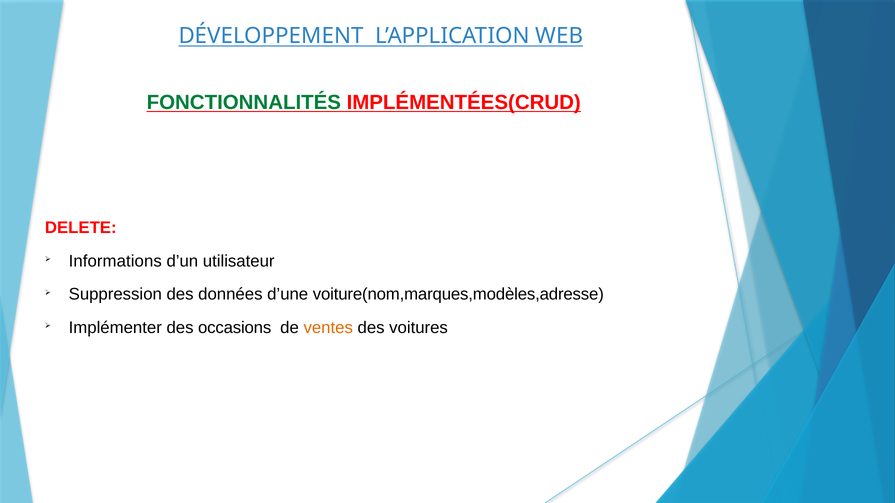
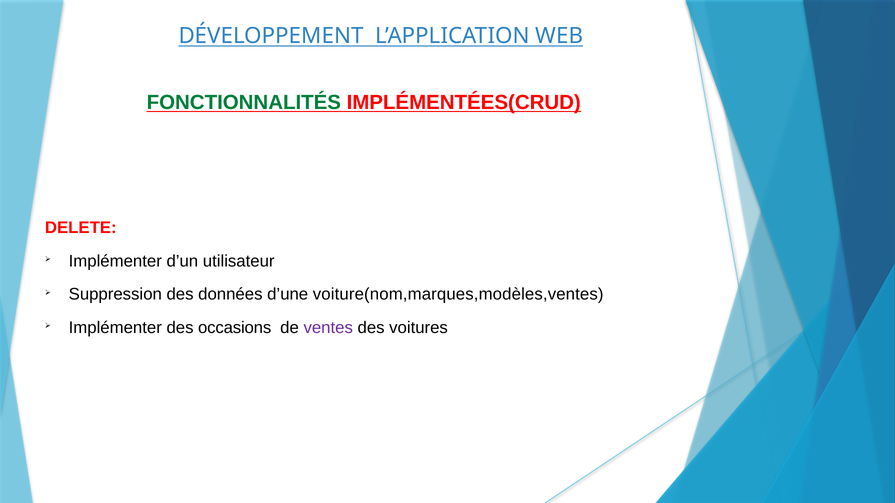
Informations: Informations -> Implémenter (115, 261)
voiture(nom,marques,modèles,adresse: voiture(nom,marques,modèles,adresse -> voiture(nom,marques,modèles,ventes (458, 295)
ventes colour: orange -> purple (328, 328)
